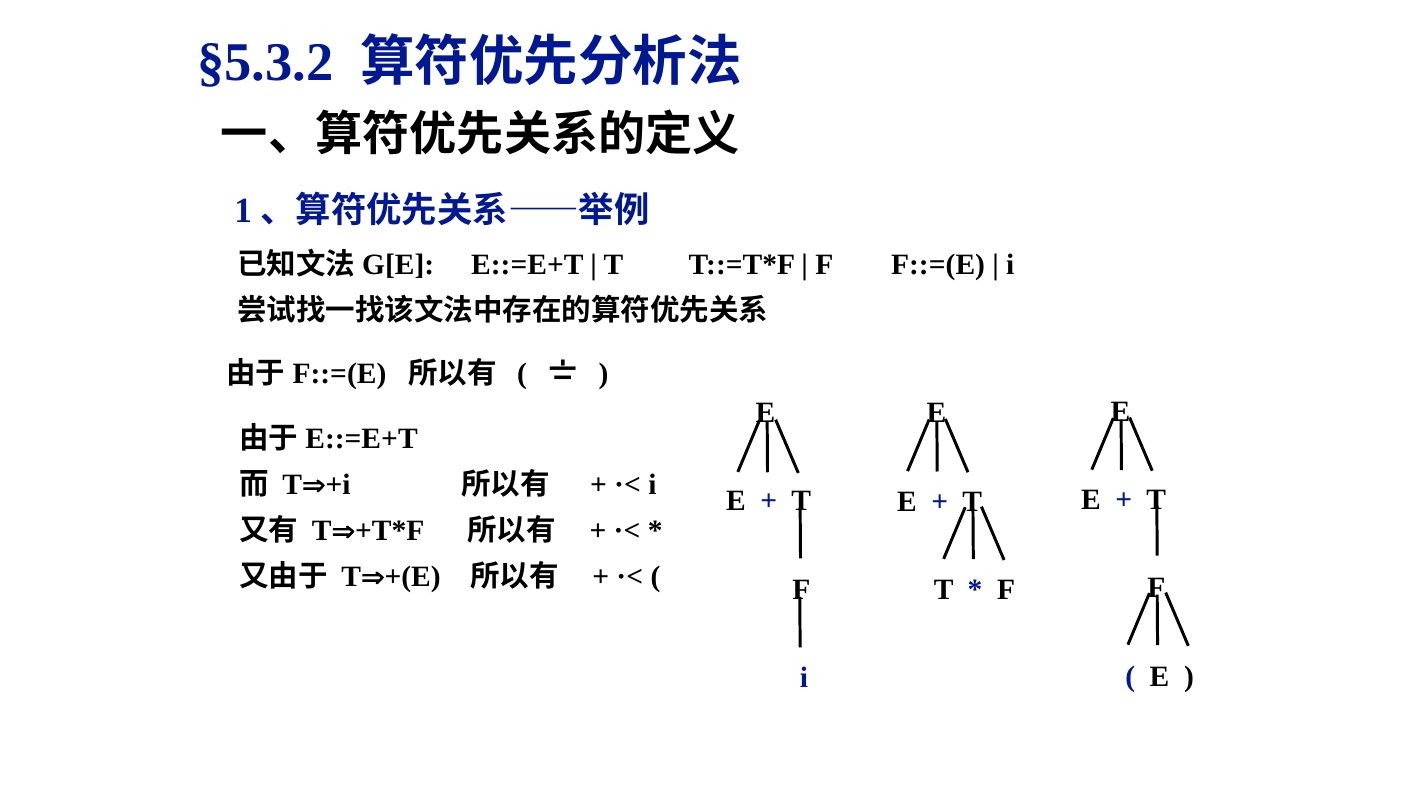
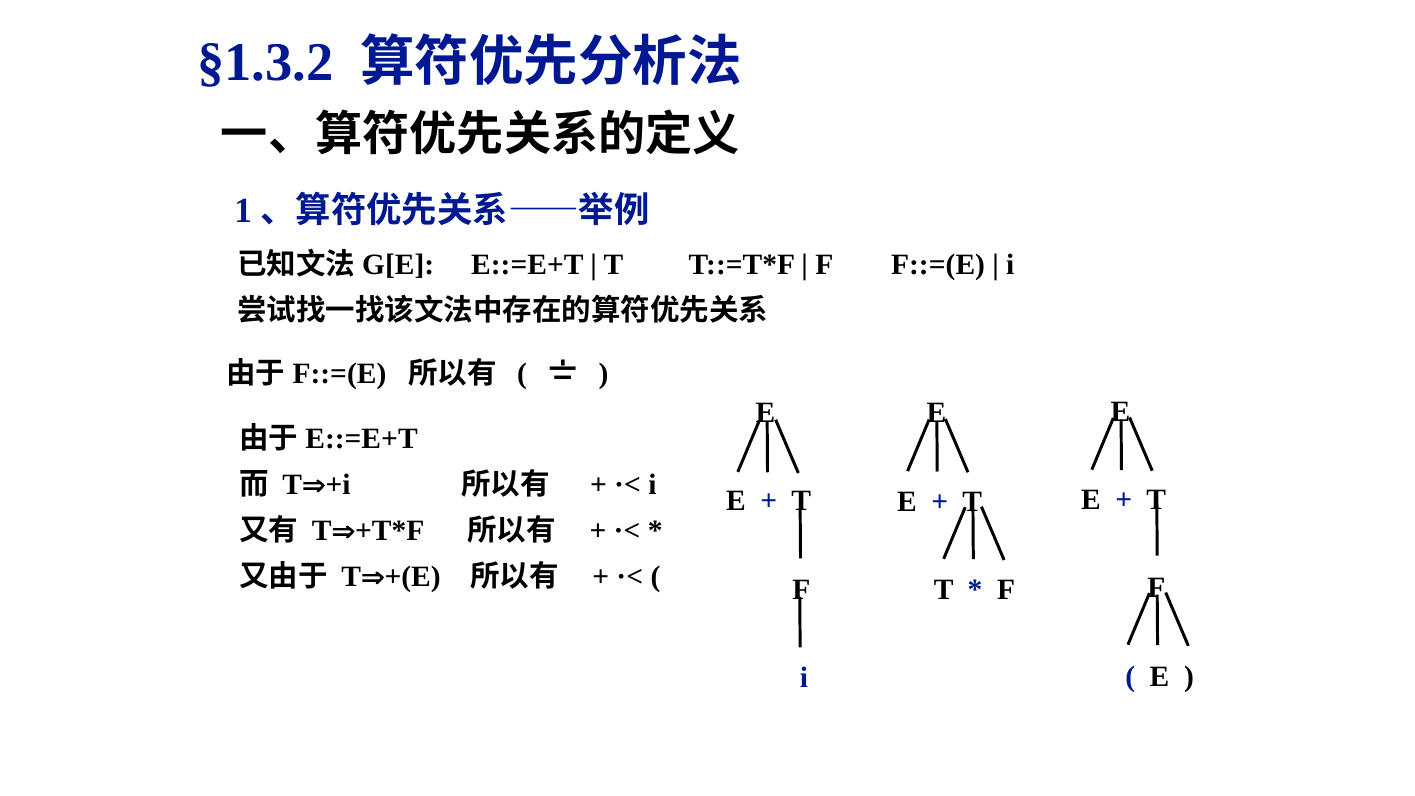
§5.3.2: §5.3.2 -> §1.3.2 (266, 63)
